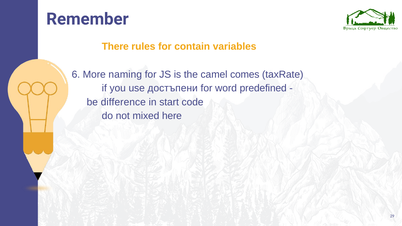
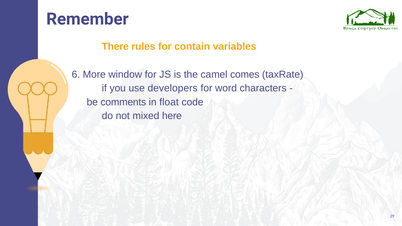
naming: naming -> window (125, 74)
достъпени: достъпени -> developers (173, 88)
predefined: predefined -> characters (263, 88)
difference: difference -> comments (123, 102)
start: start -> float (169, 102)
